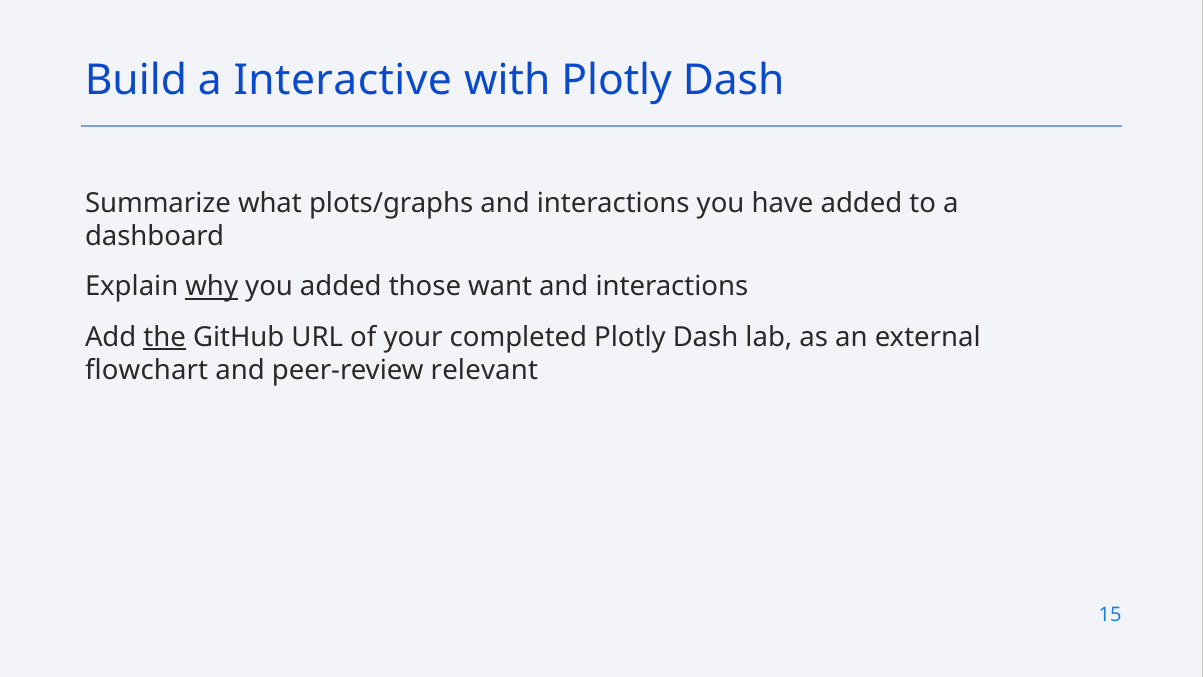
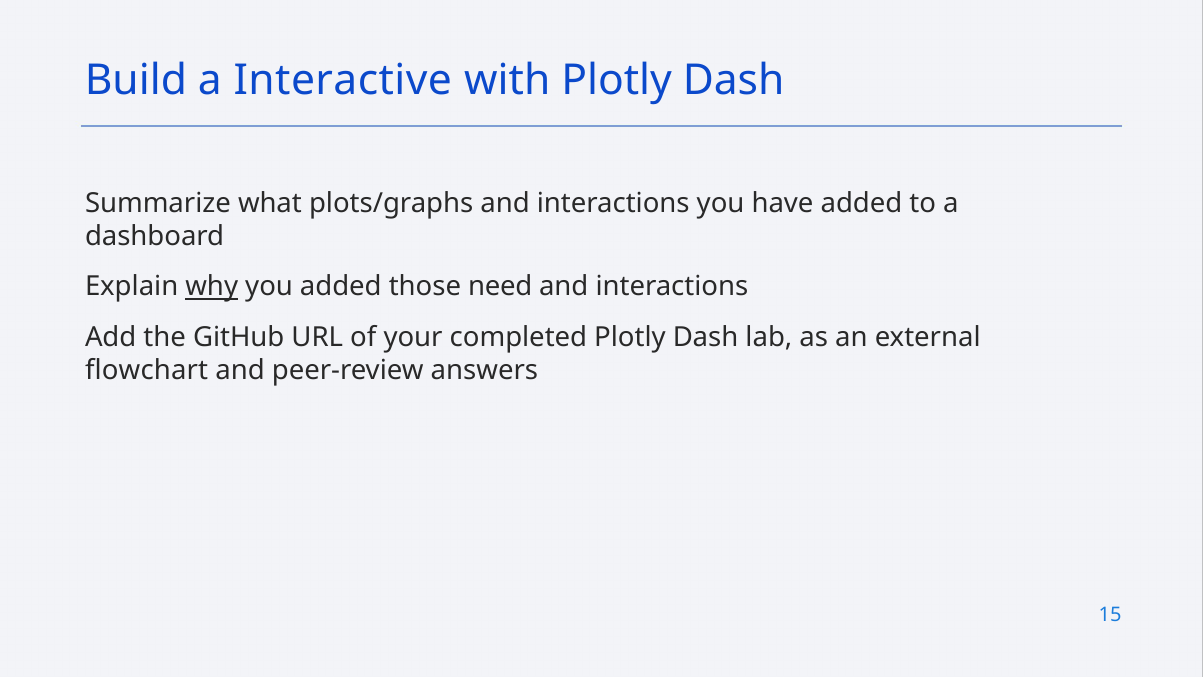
want: want -> need (500, 287)
the underline: present -> none (165, 337)
relevant: relevant -> answers (484, 370)
